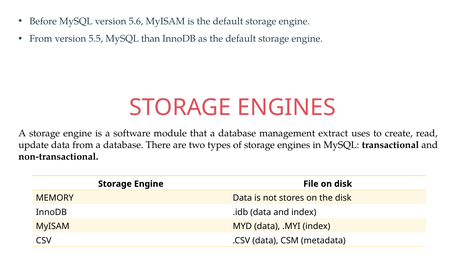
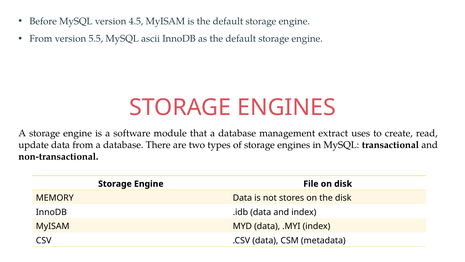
5.6: 5.6 -> 4.5 (136, 21)
than: than -> ascii (151, 39)
